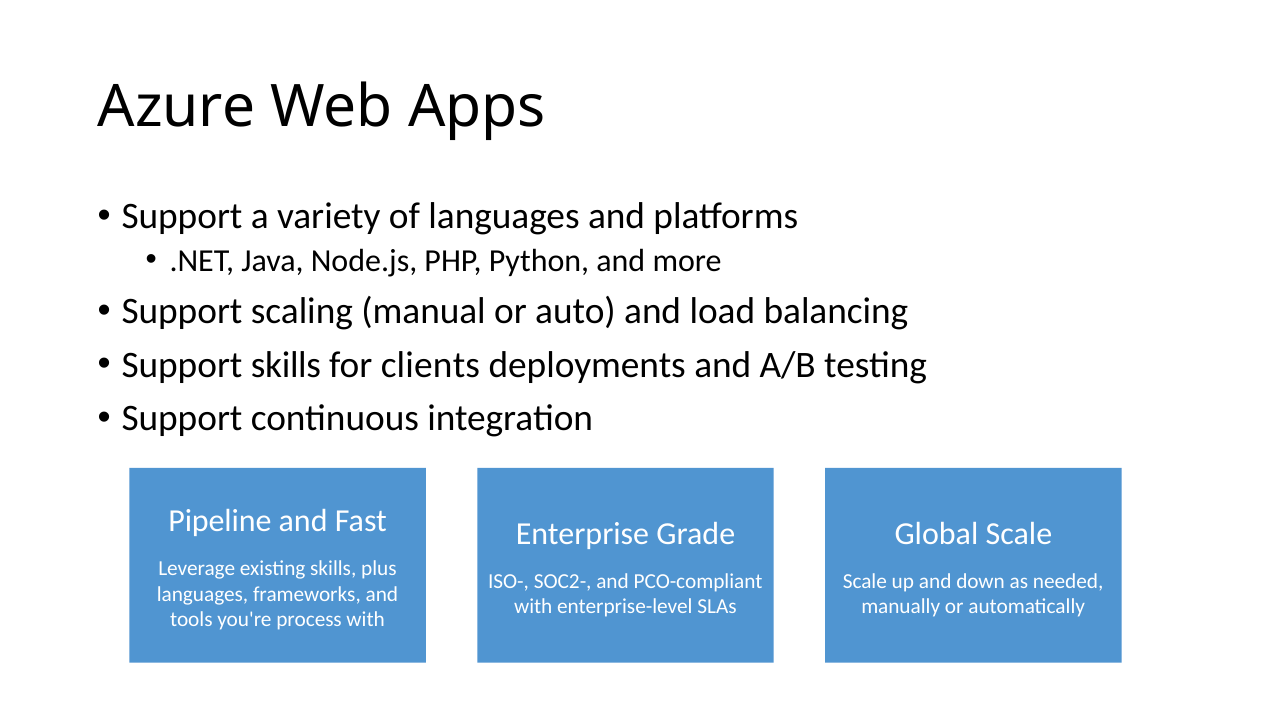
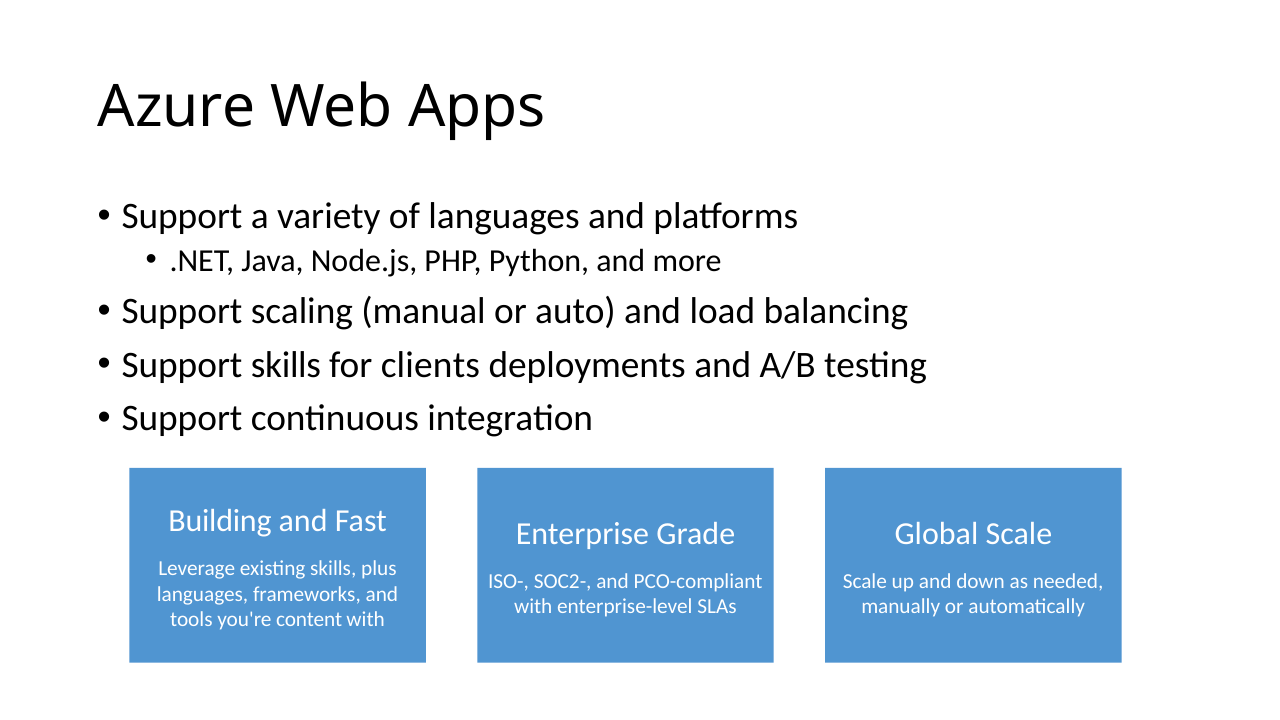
Pipeline: Pipeline -> Building (220, 521)
process: process -> content (309, 620)
